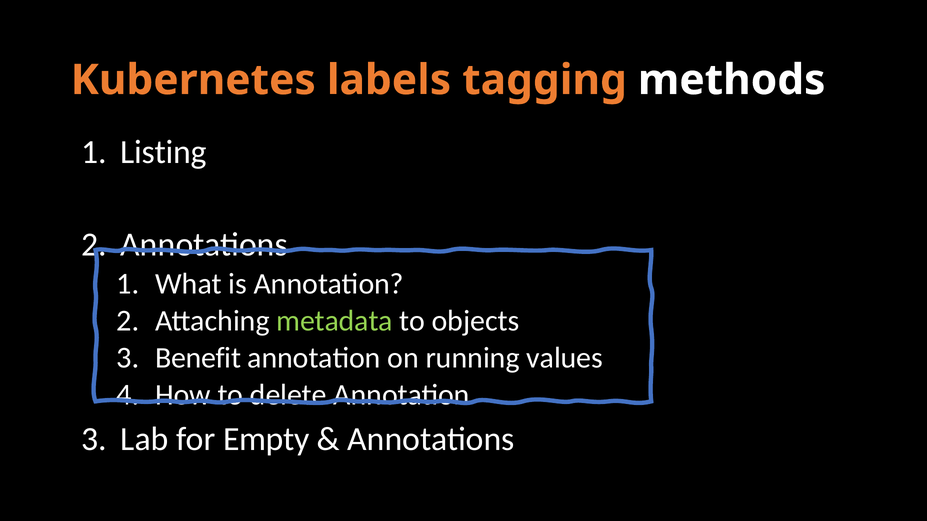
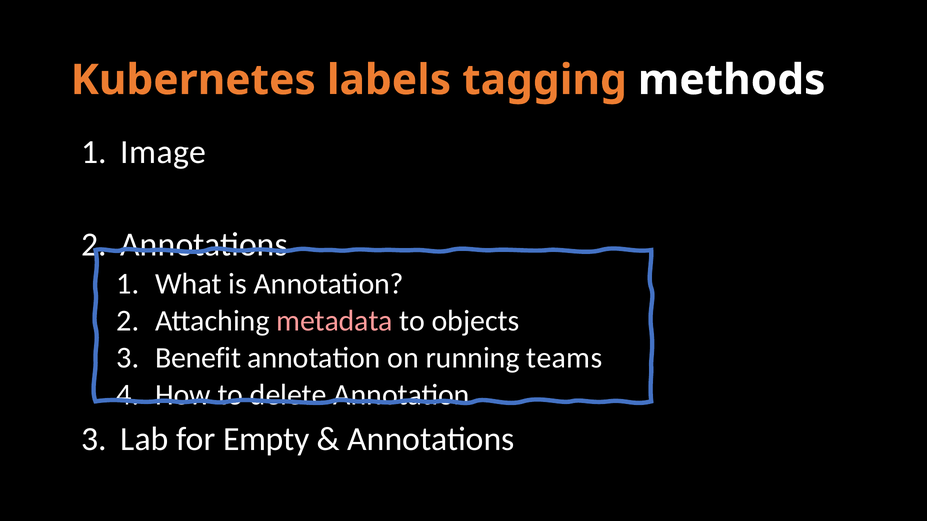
Listing: Listing -> Image (163, 152)
metadata colour: light green -> pink (335, 321)
values: values -> teams (564, 358)
